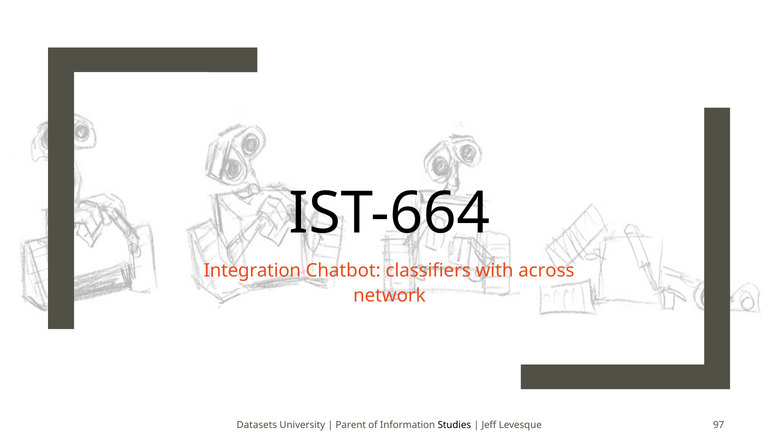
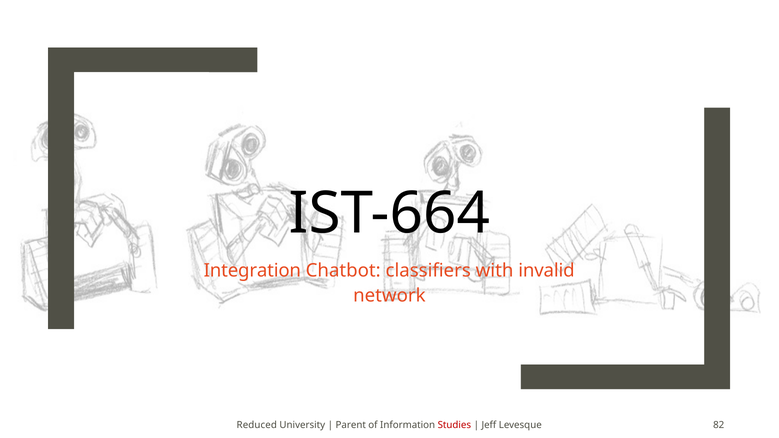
across: across -> invalid (546, 271)
Datasets: Datasets -> Reduced (257, 425)
Studies colour: black -> red (454, 425)
97: 97 -> 82 (719, 425)
